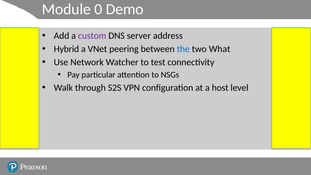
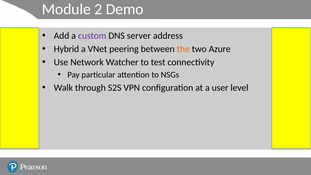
0: 0 -> 2 (98, 9)
the colour: blue -> orange (183, 49)
What: What -> Azure (220, 49)
host: host -> user (220, 88)
